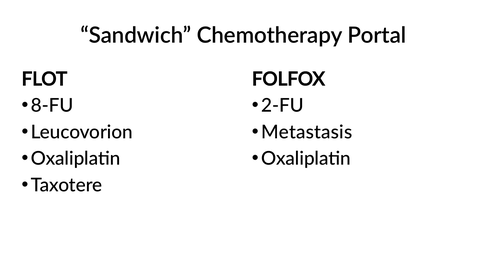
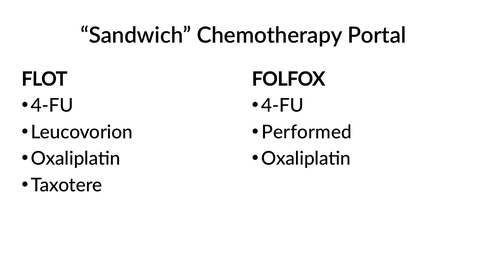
8-FU: 8-FU -> 4-FU (52, 105)
2-FU: 2-FU -> 4-FU (282, 105)
Metastasis: Metastasis -> Performed (307, 132)
